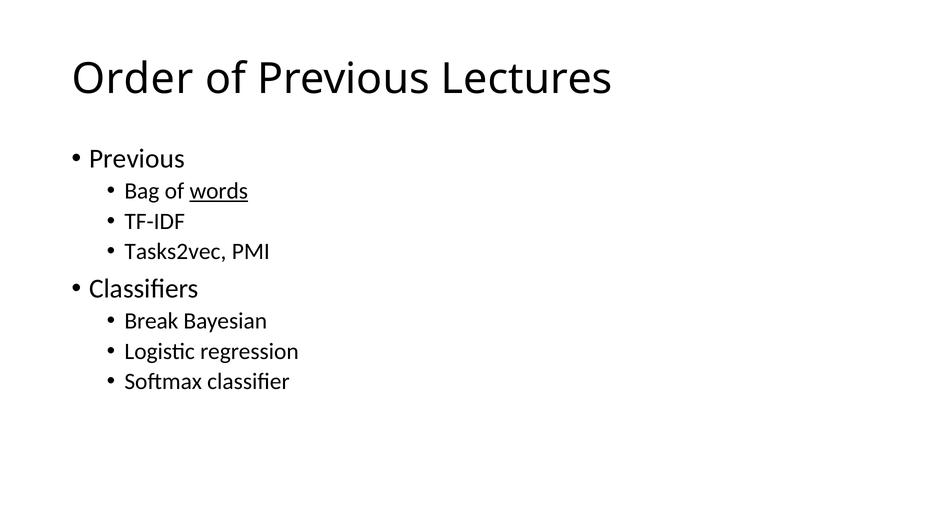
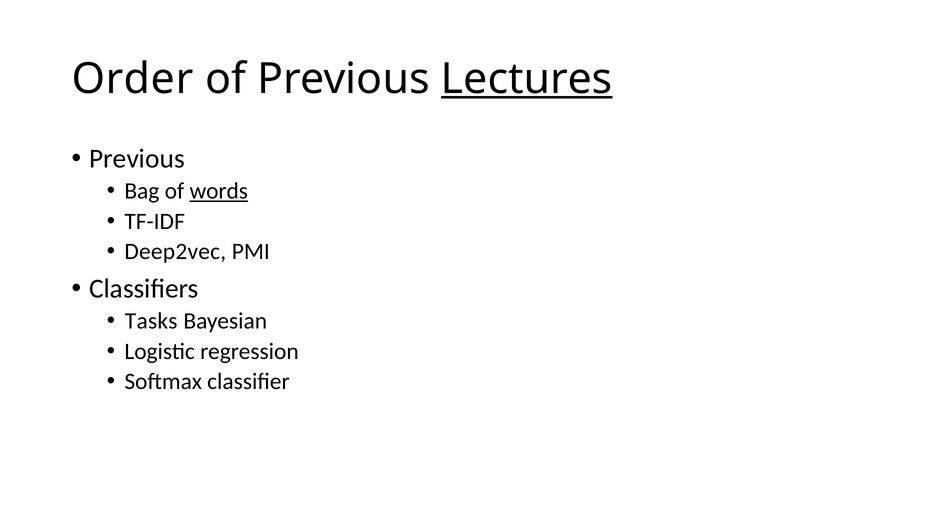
Lectures underline: none -> present (527, 79)
Tasks2vec: Tasks2vec -> Deep2vec (175, 252)
Break: Break -> Tasks (151, 321)
